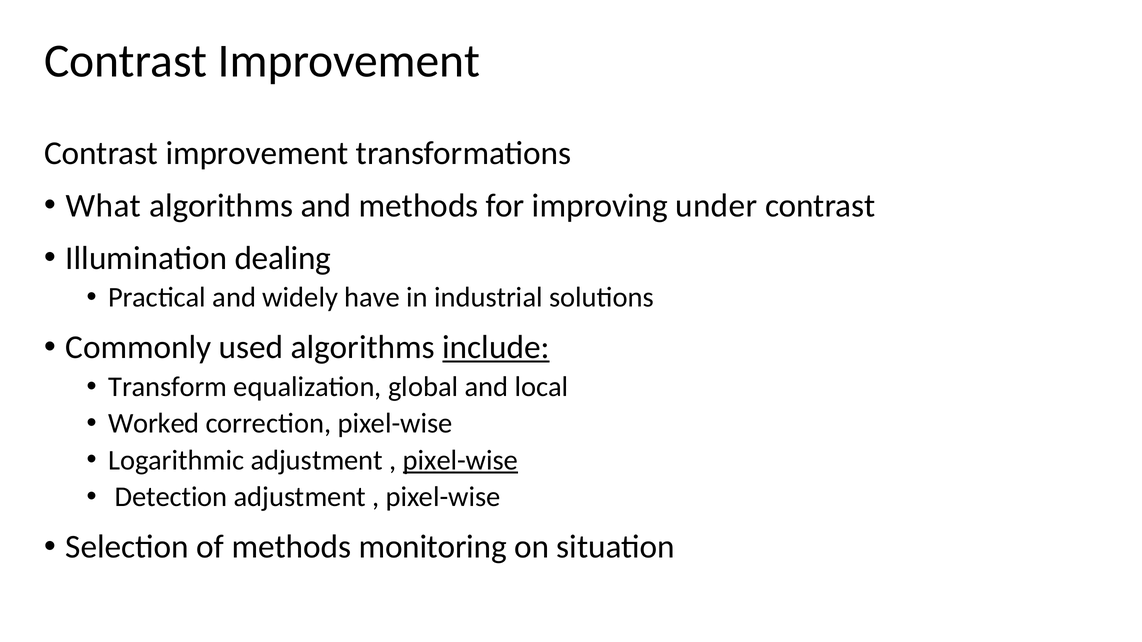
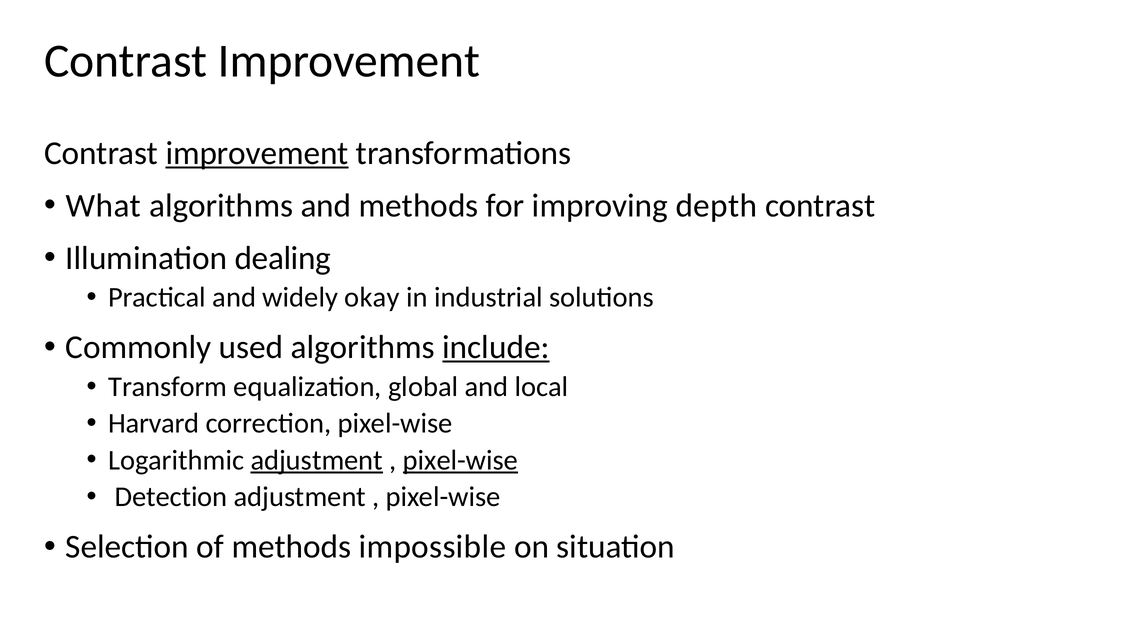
improvement underline: none -> present (257, 153)
under: under -> depth (716, 206)
have: have -> okay (372, 298)
Worked: Worked -> Harvard (154, 424)
adjustment underline: none -> present (317, 460)
monitoring: monitoring -> impossible (432, 547)
